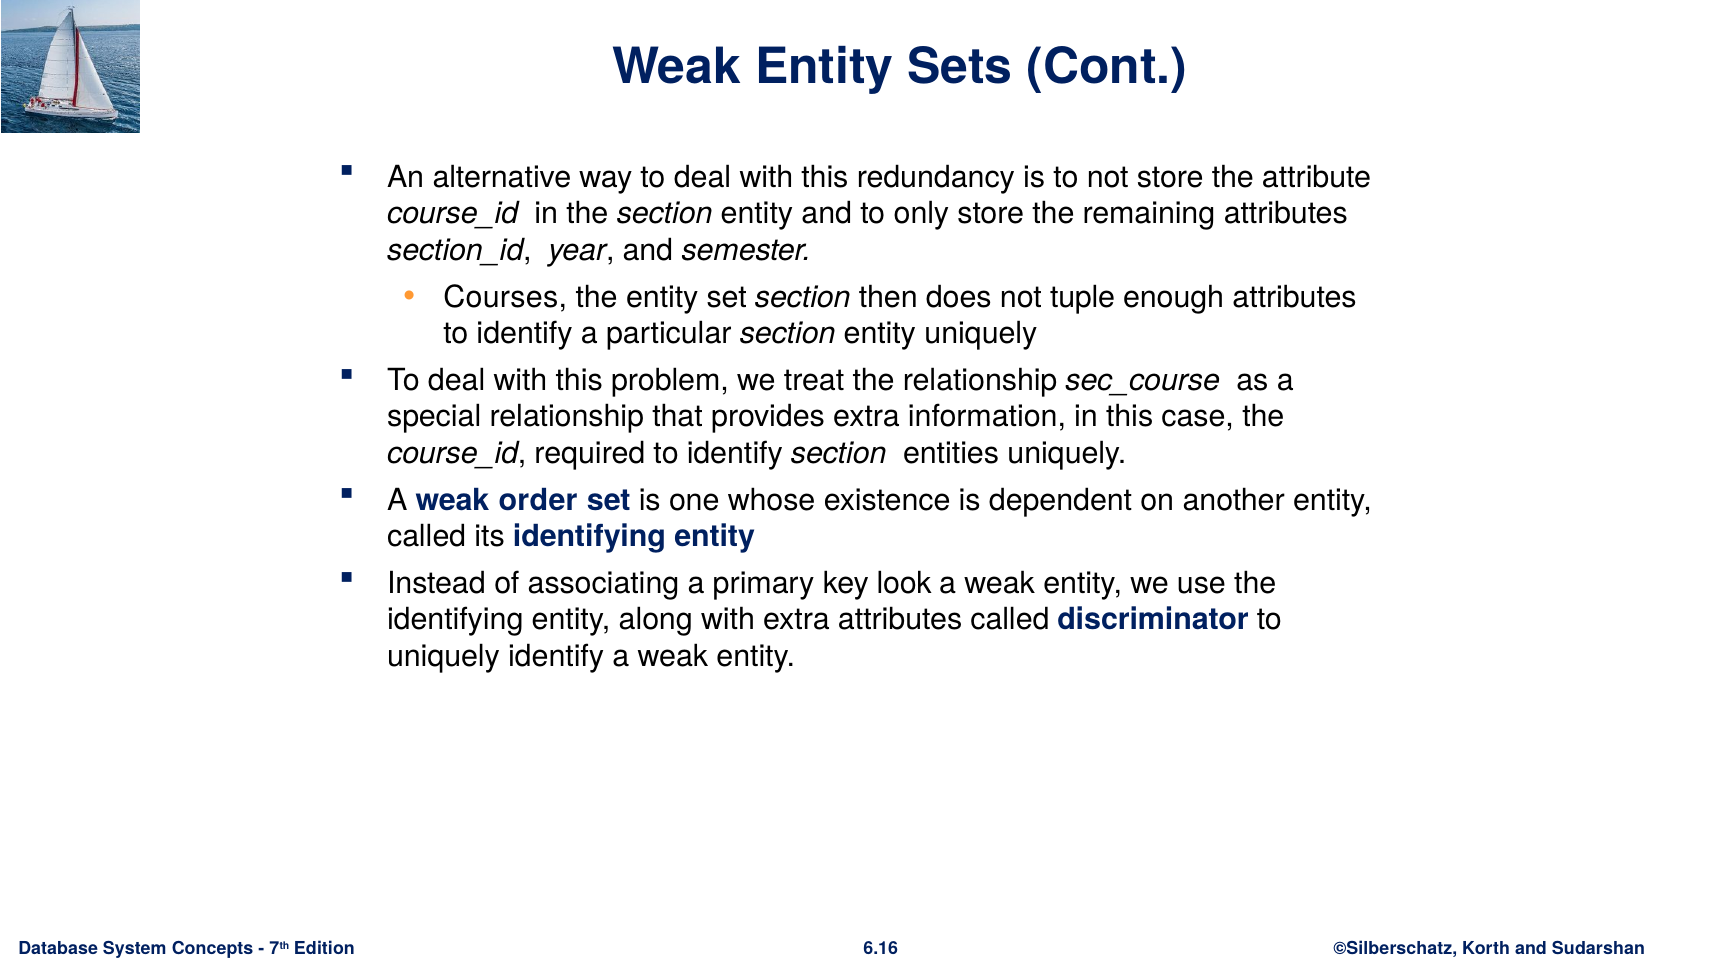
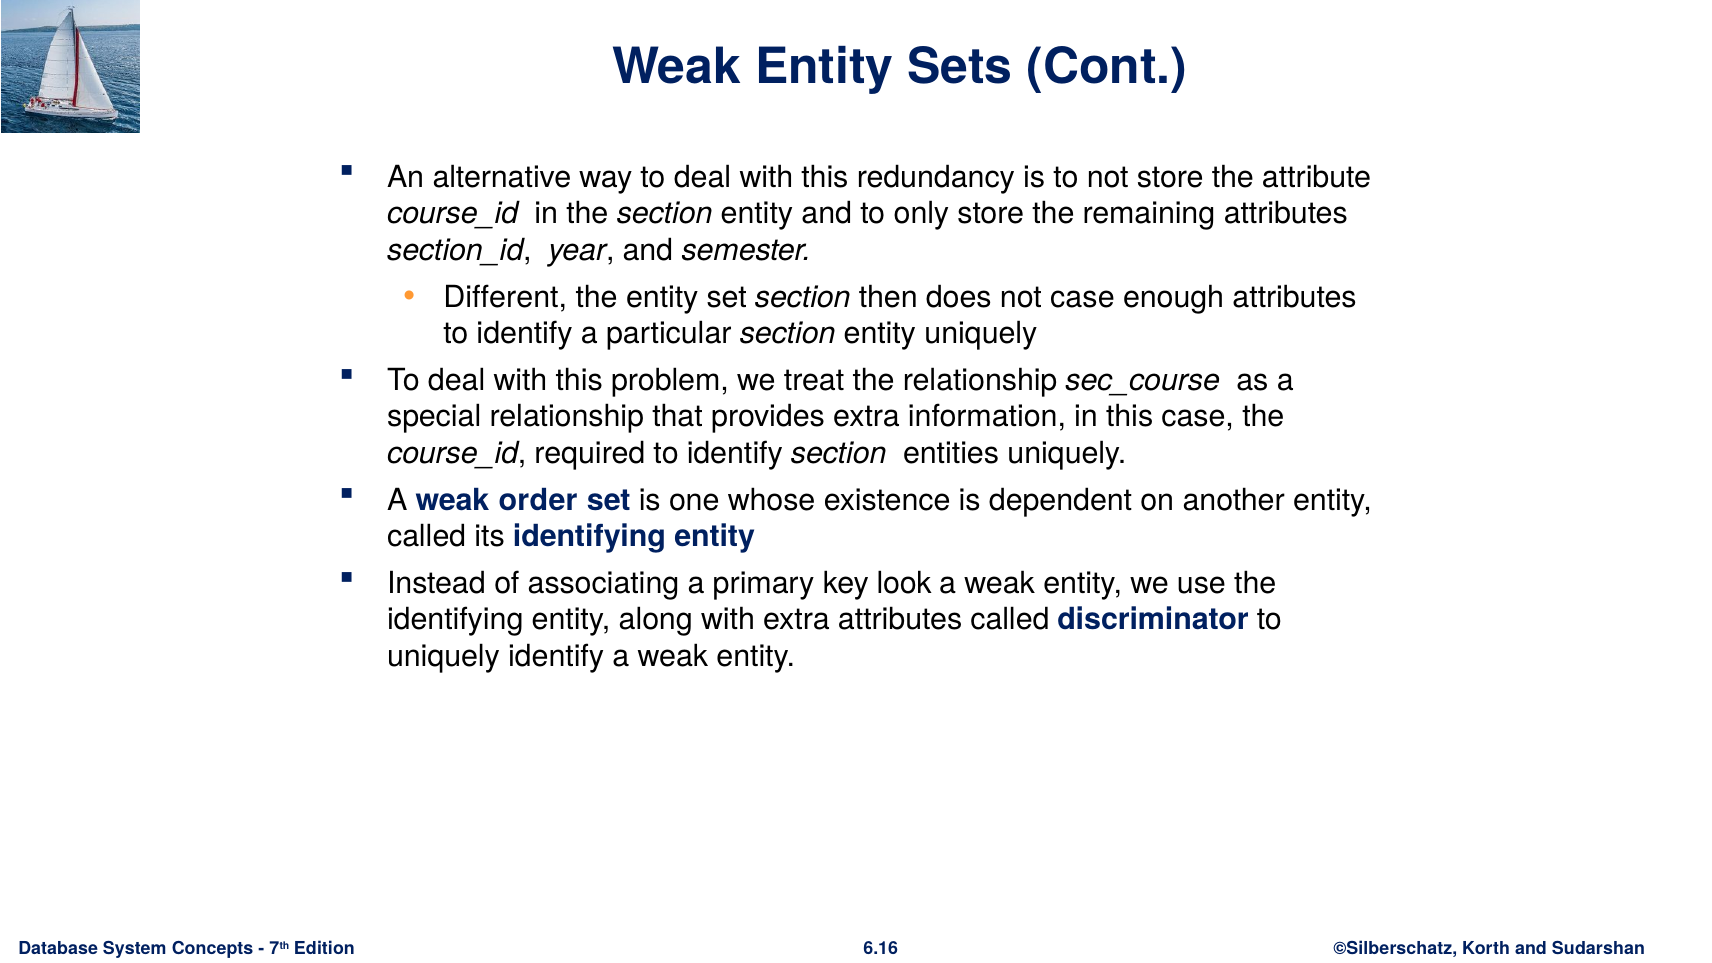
Courses: Courses -> Different (505, 297)
not tuple: tuple -> case (1082, 297)
